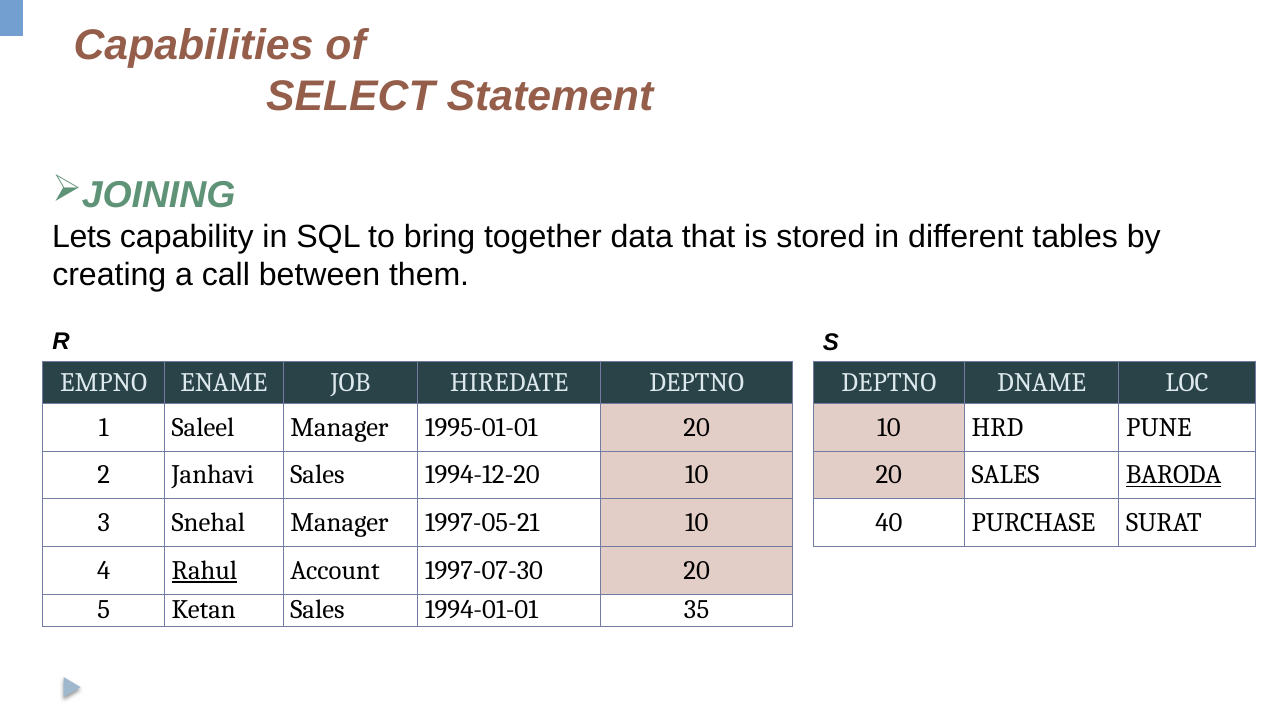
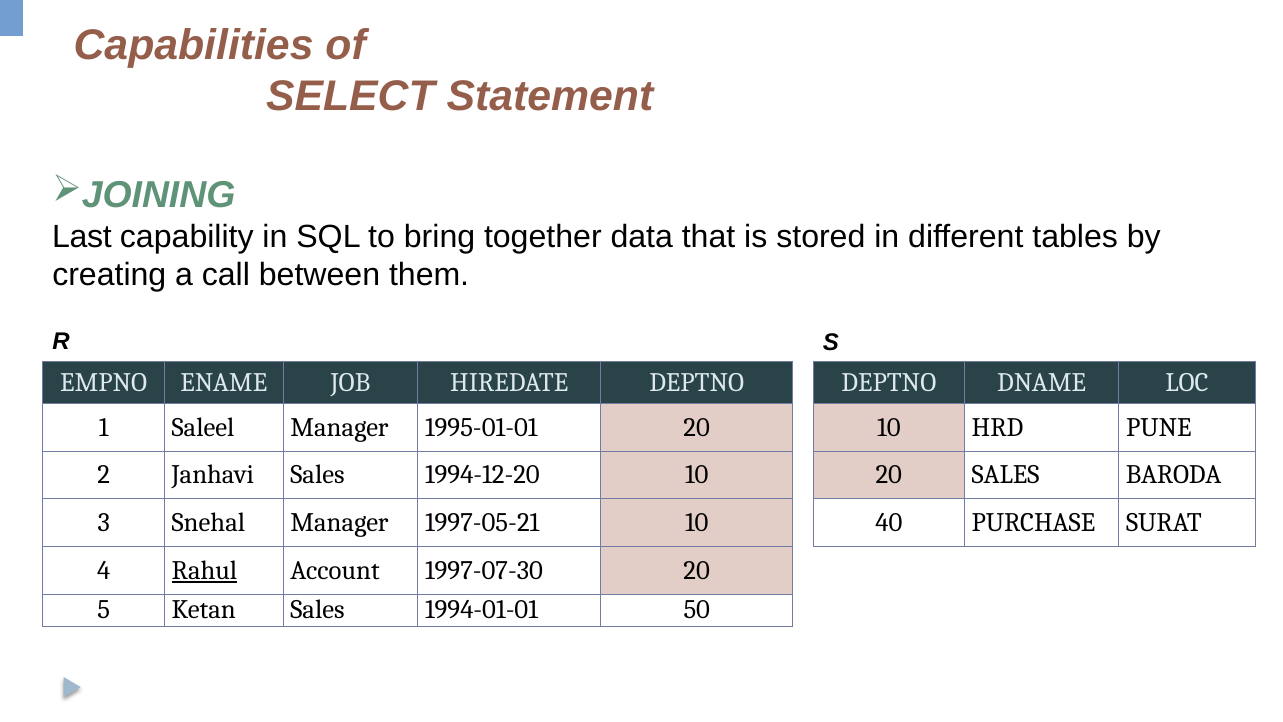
Lets: Lets -> Last (82, 236)
BARODA underline: present -> none (1174, 475)
35: 35 -> 50 (697, 610)
